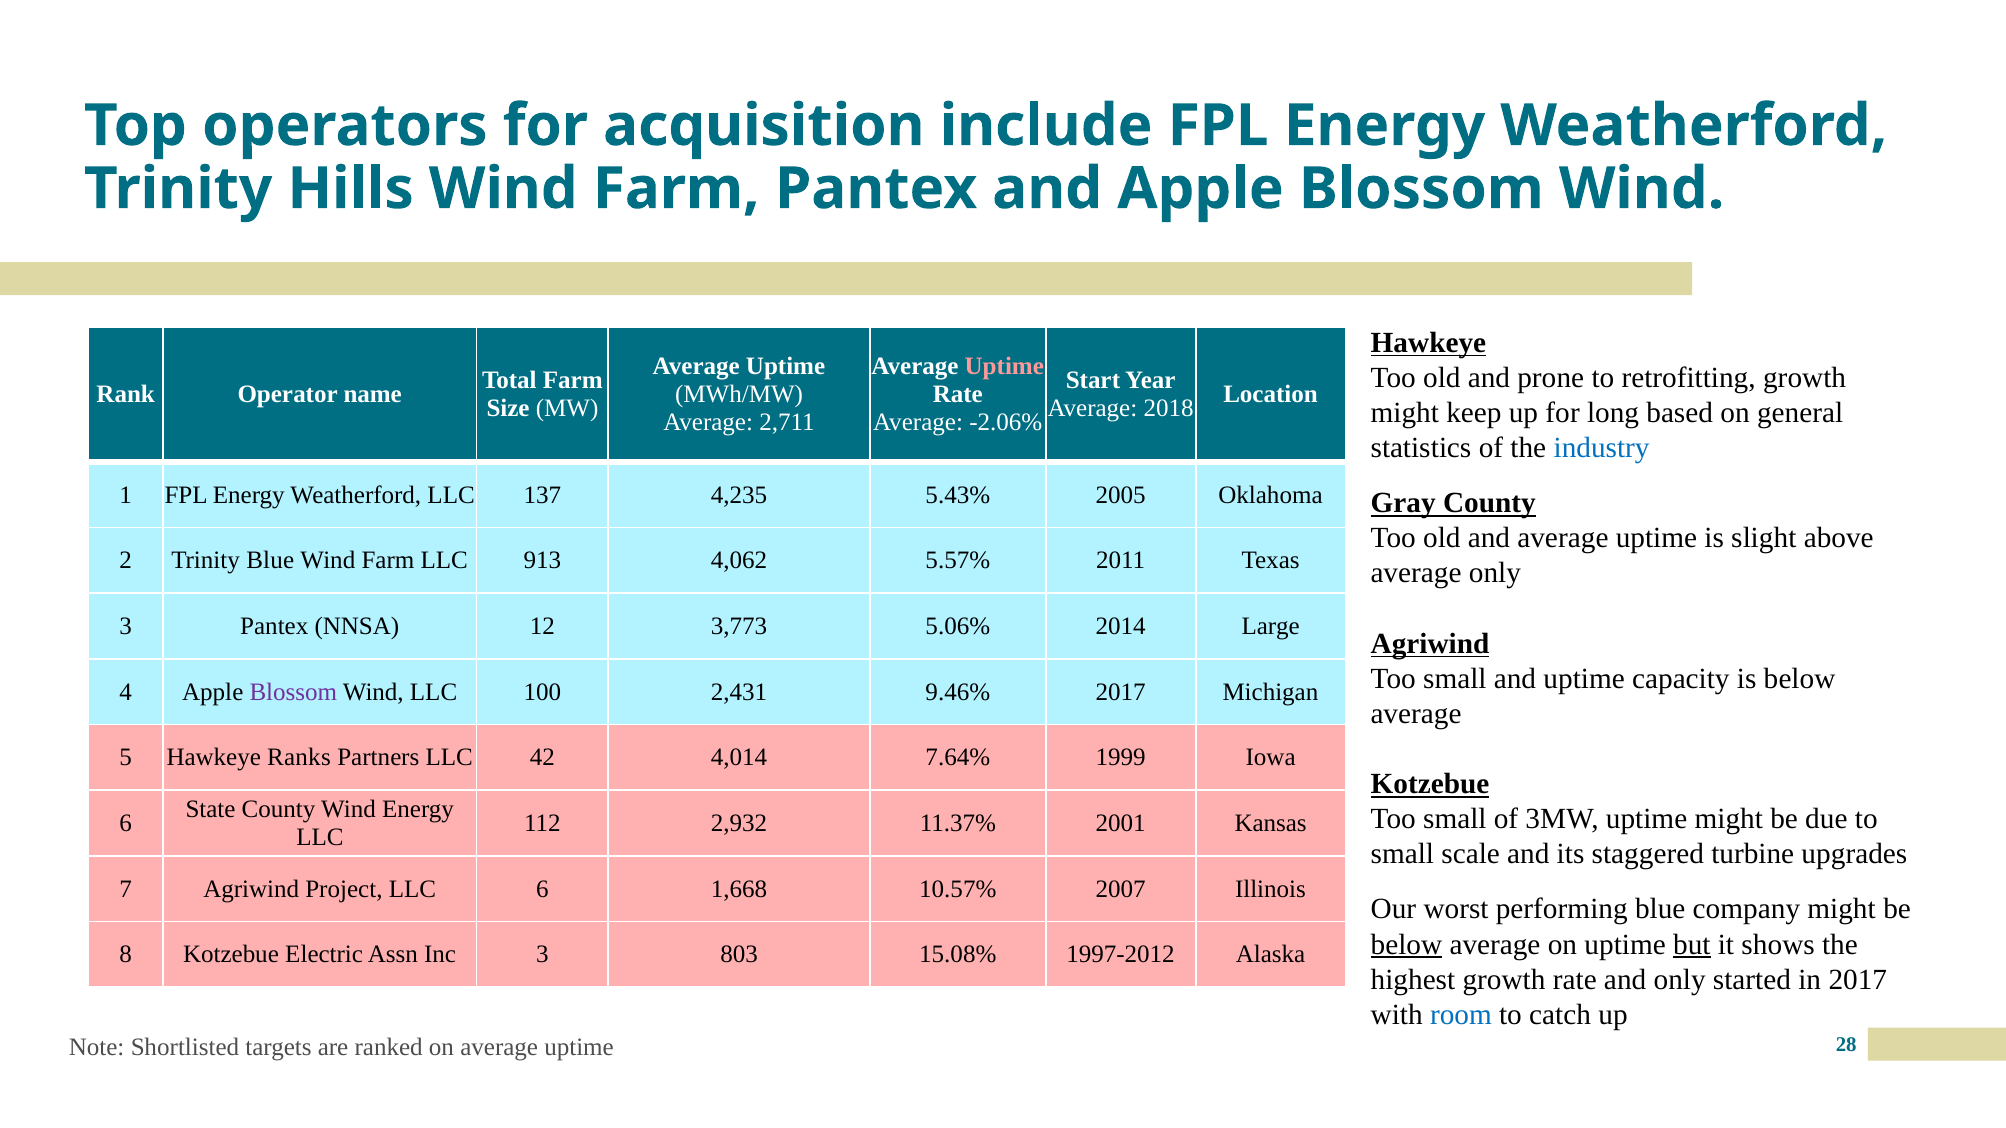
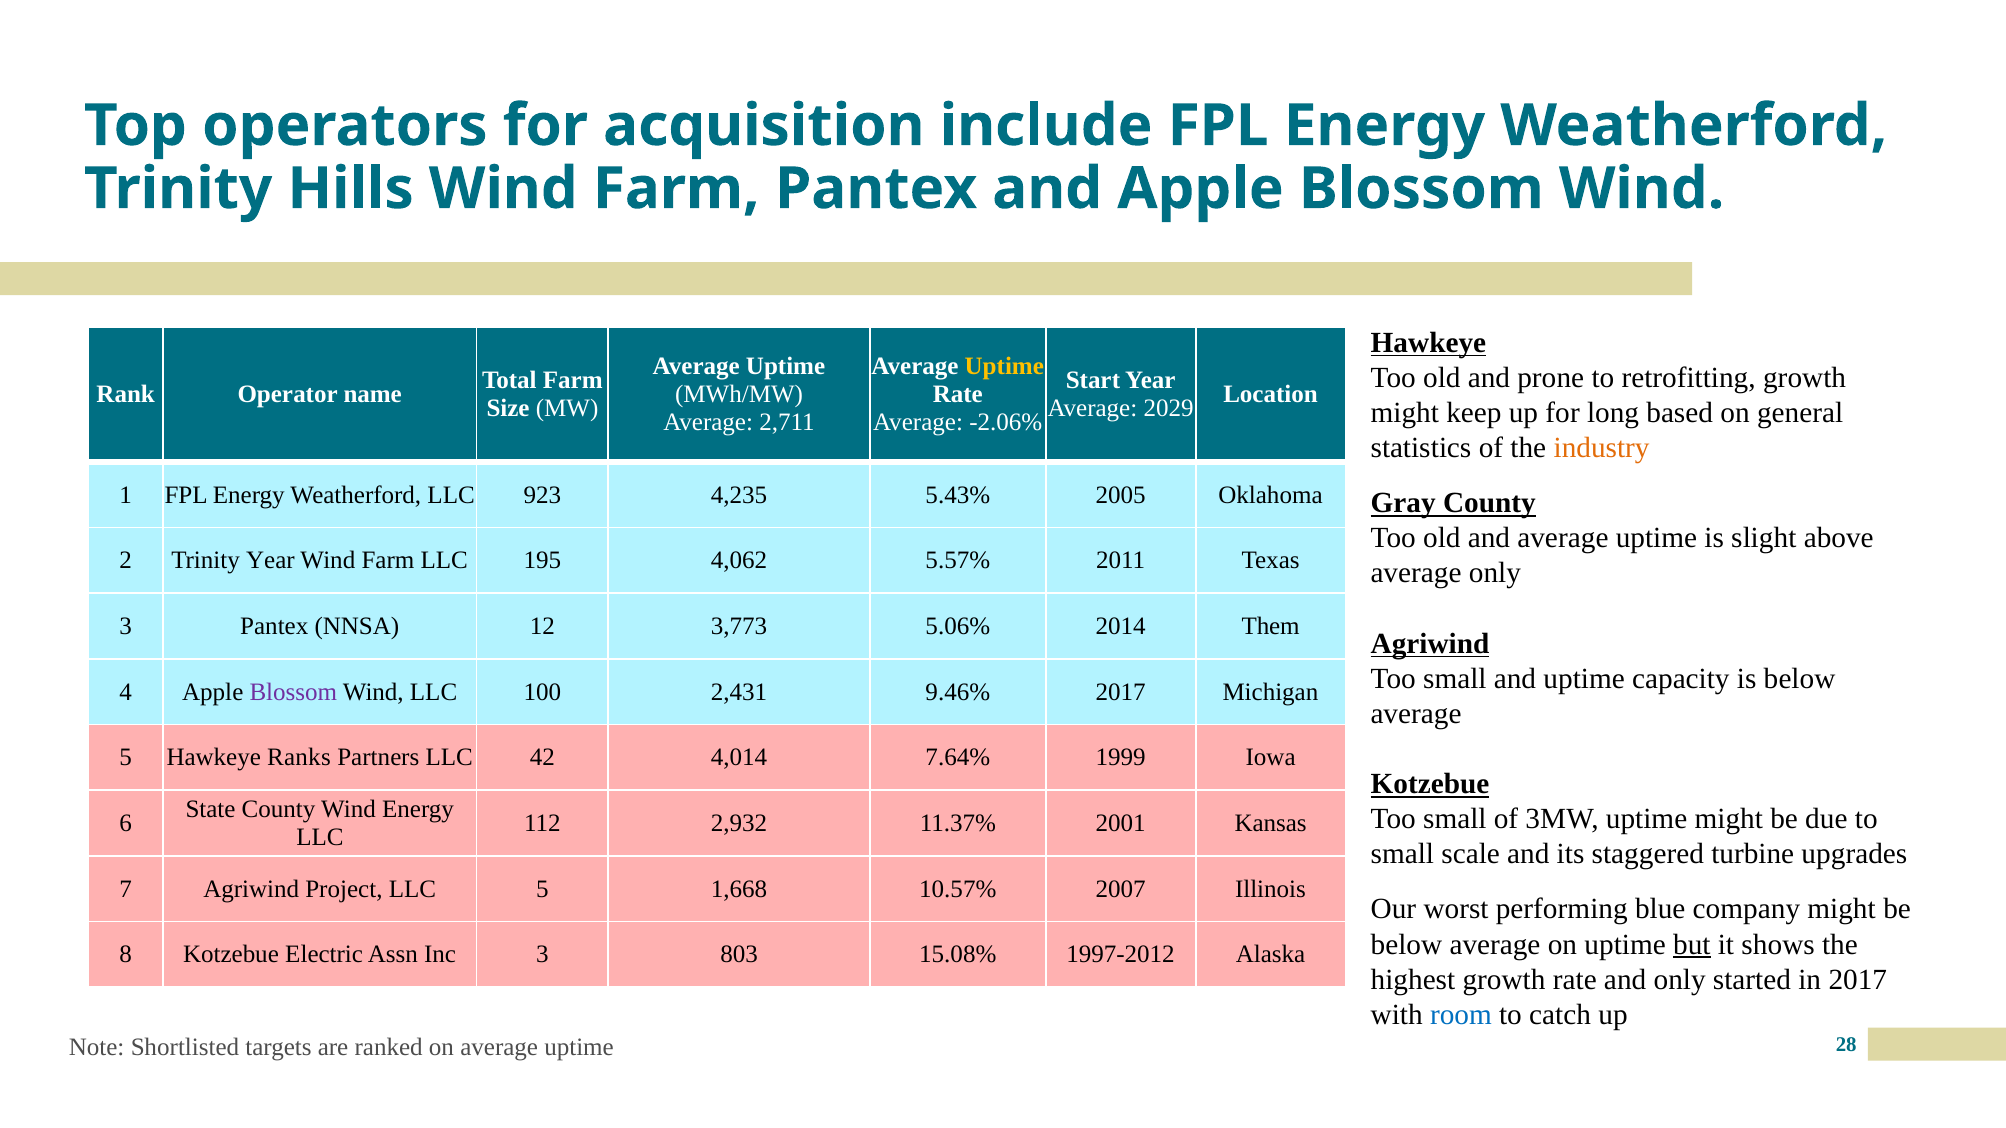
Uptime colour: pink -> yellow (1004, 367)
2018: 2018 -> 2029 (1169, 409)
industry colour: blue -> orange (1602, 448)
137: 137 -> 923 (542, 495)
Trinity Blue: Blue -> Year (270, 561)
913: 913 -> 195 (542, 561)
Large: Large -> Them (1271, 626)
LLC 6: 6 -> 5 (542, 889)
below underline: present -> none (1406, 945)
